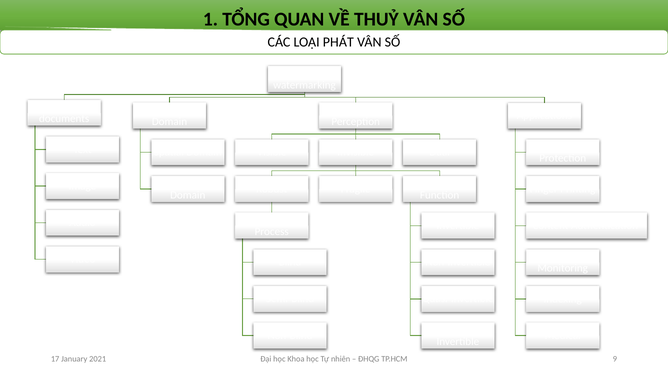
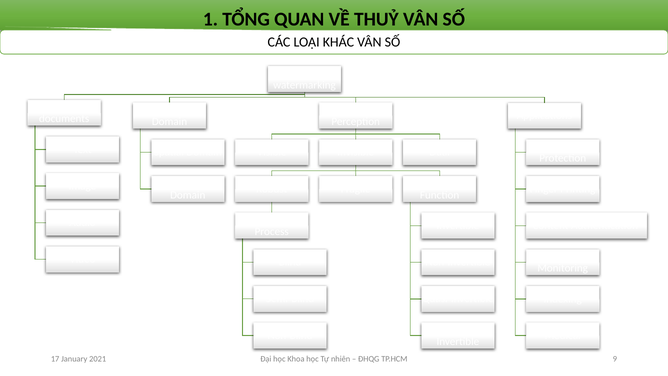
PHÁT: PHÁT -> KHÁC (338, 42)
